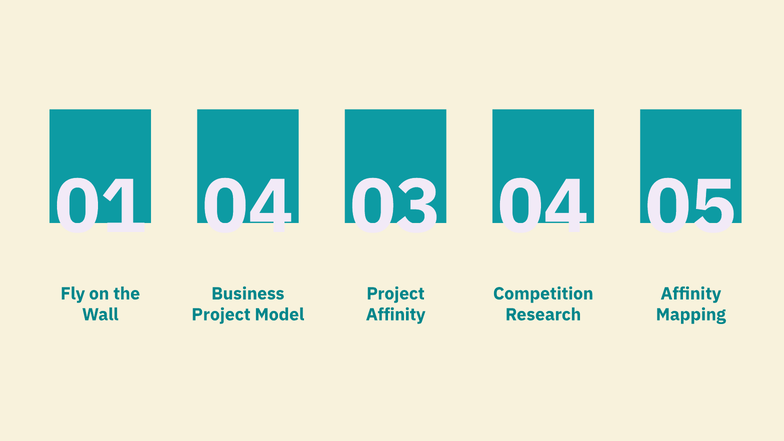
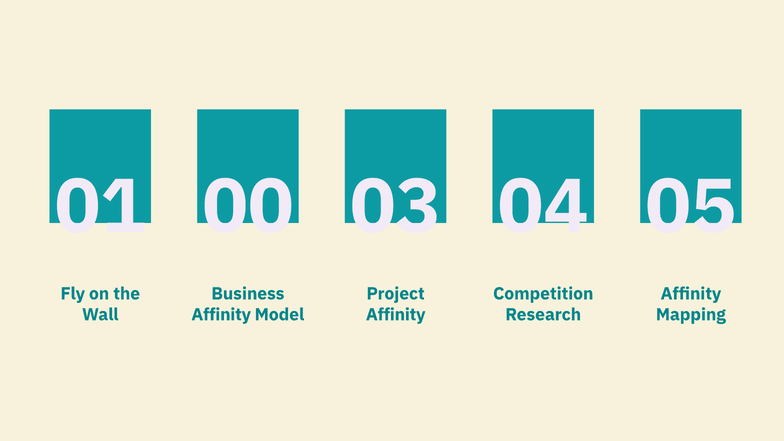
01 04: 04 -> 00 (248, 207)
Project: Project -> Affinity (221, 315)
